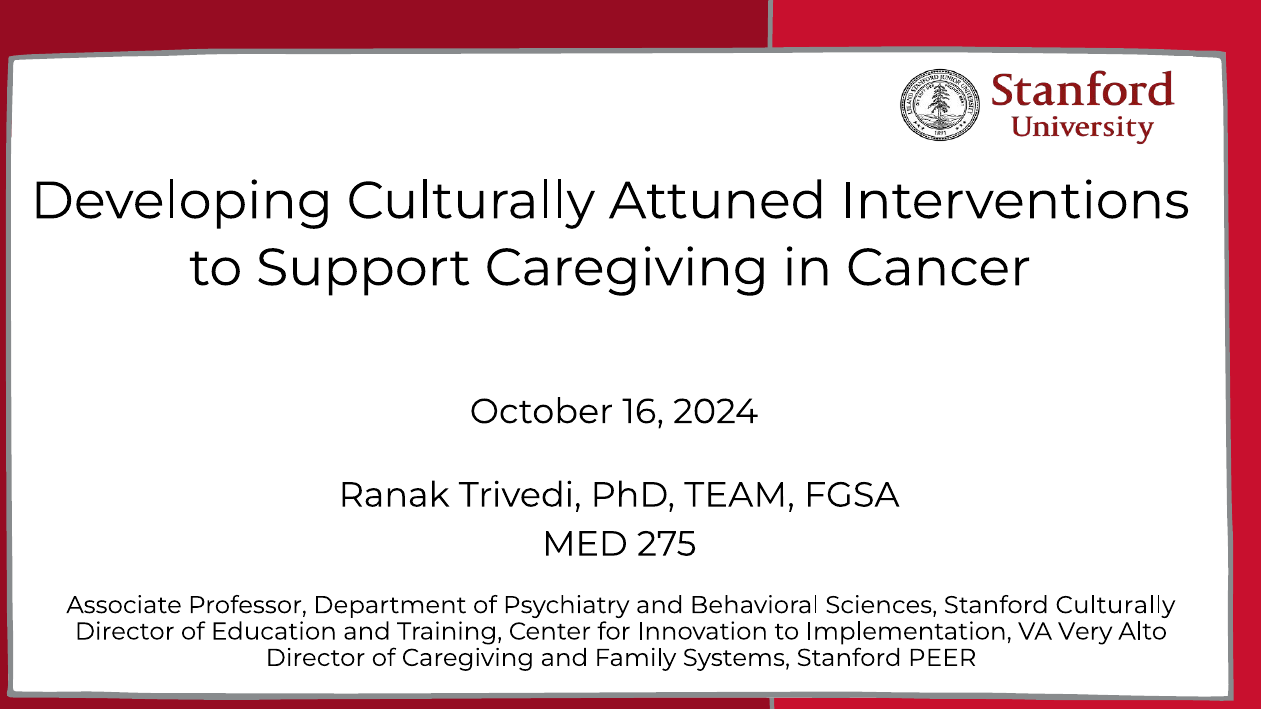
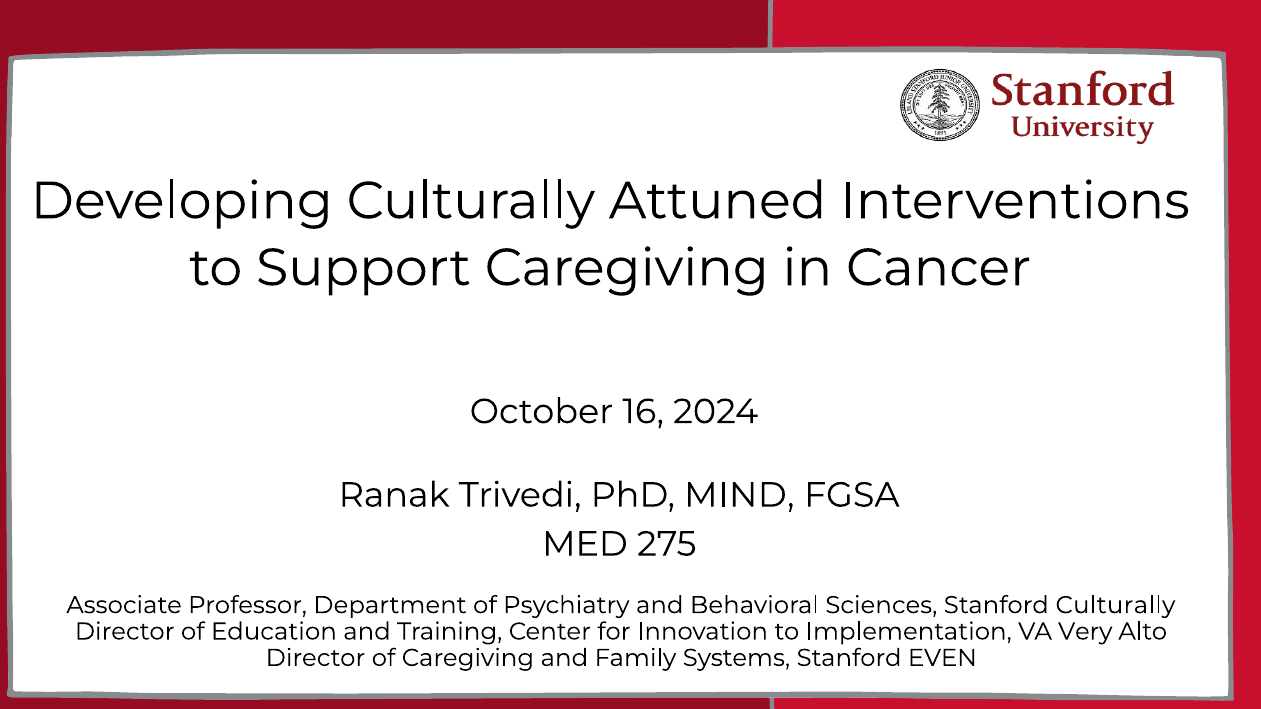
TEAM: TEAM -> MIND (739, 495)
PEER: PEER -> EVEN (942, 658)
